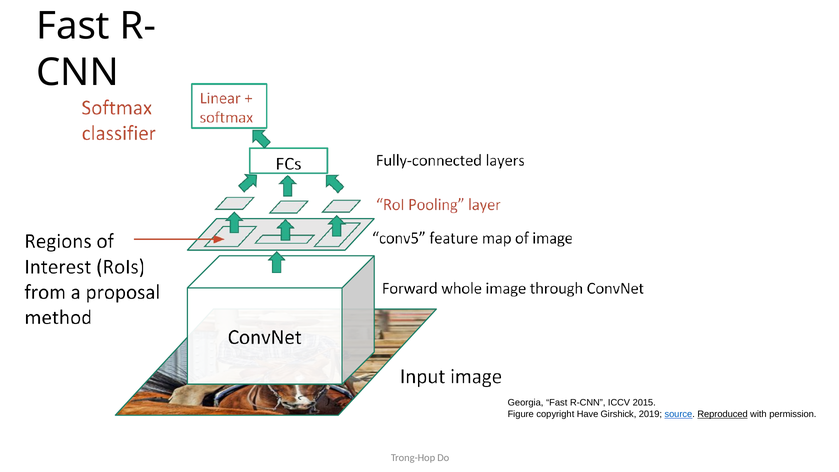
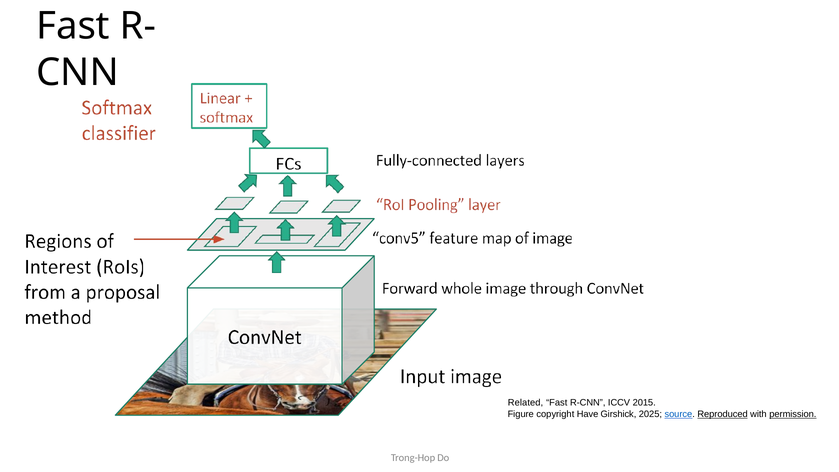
Georgia: Georgia -> Related (526, 403)
2019: 2019 -> 2025 (650, 414)
permission underline: none -> present (793, 414)
